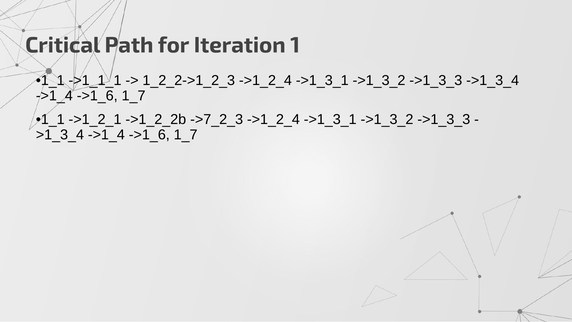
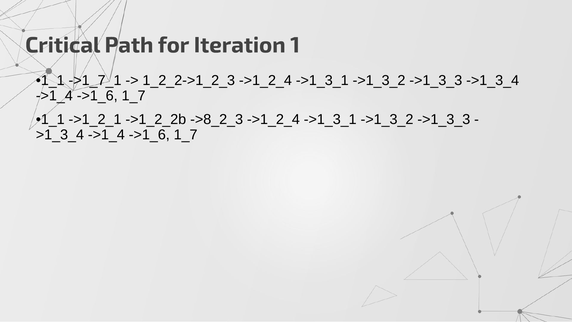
->1_1_1: ->1_1_1 -> ->1_7_1 (95, 80)
->7_2_3: ->7_2_3 -> ->8_2_3 (217, 119)
